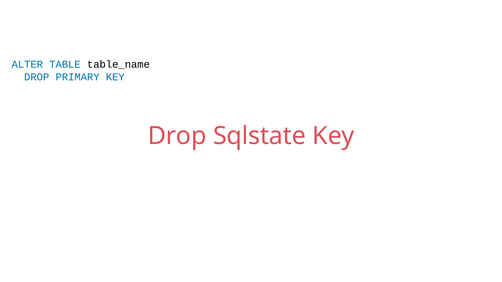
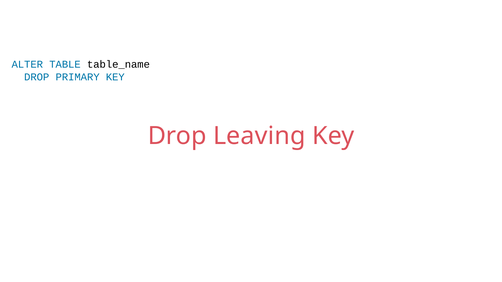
Sqlstate: Sqlstate -> Leaving (259, 136)
